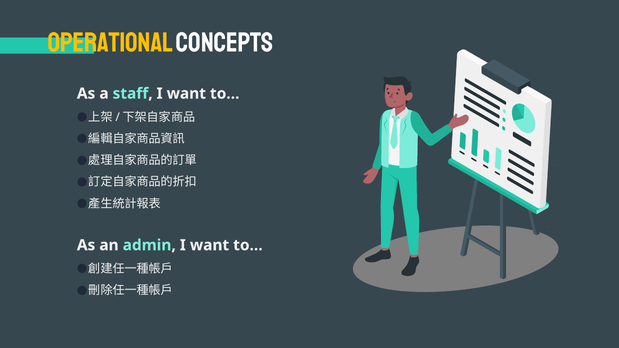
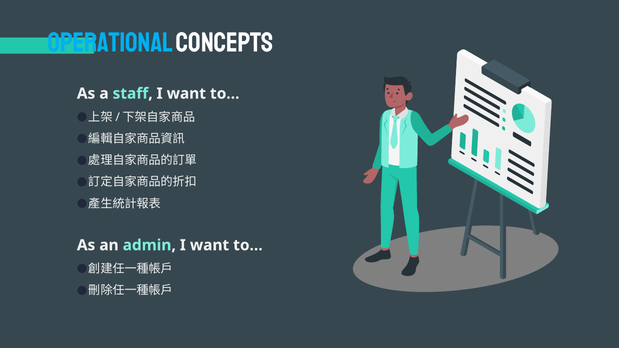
OPERATIONAL colour: yellow -> light blue (110, 43)
